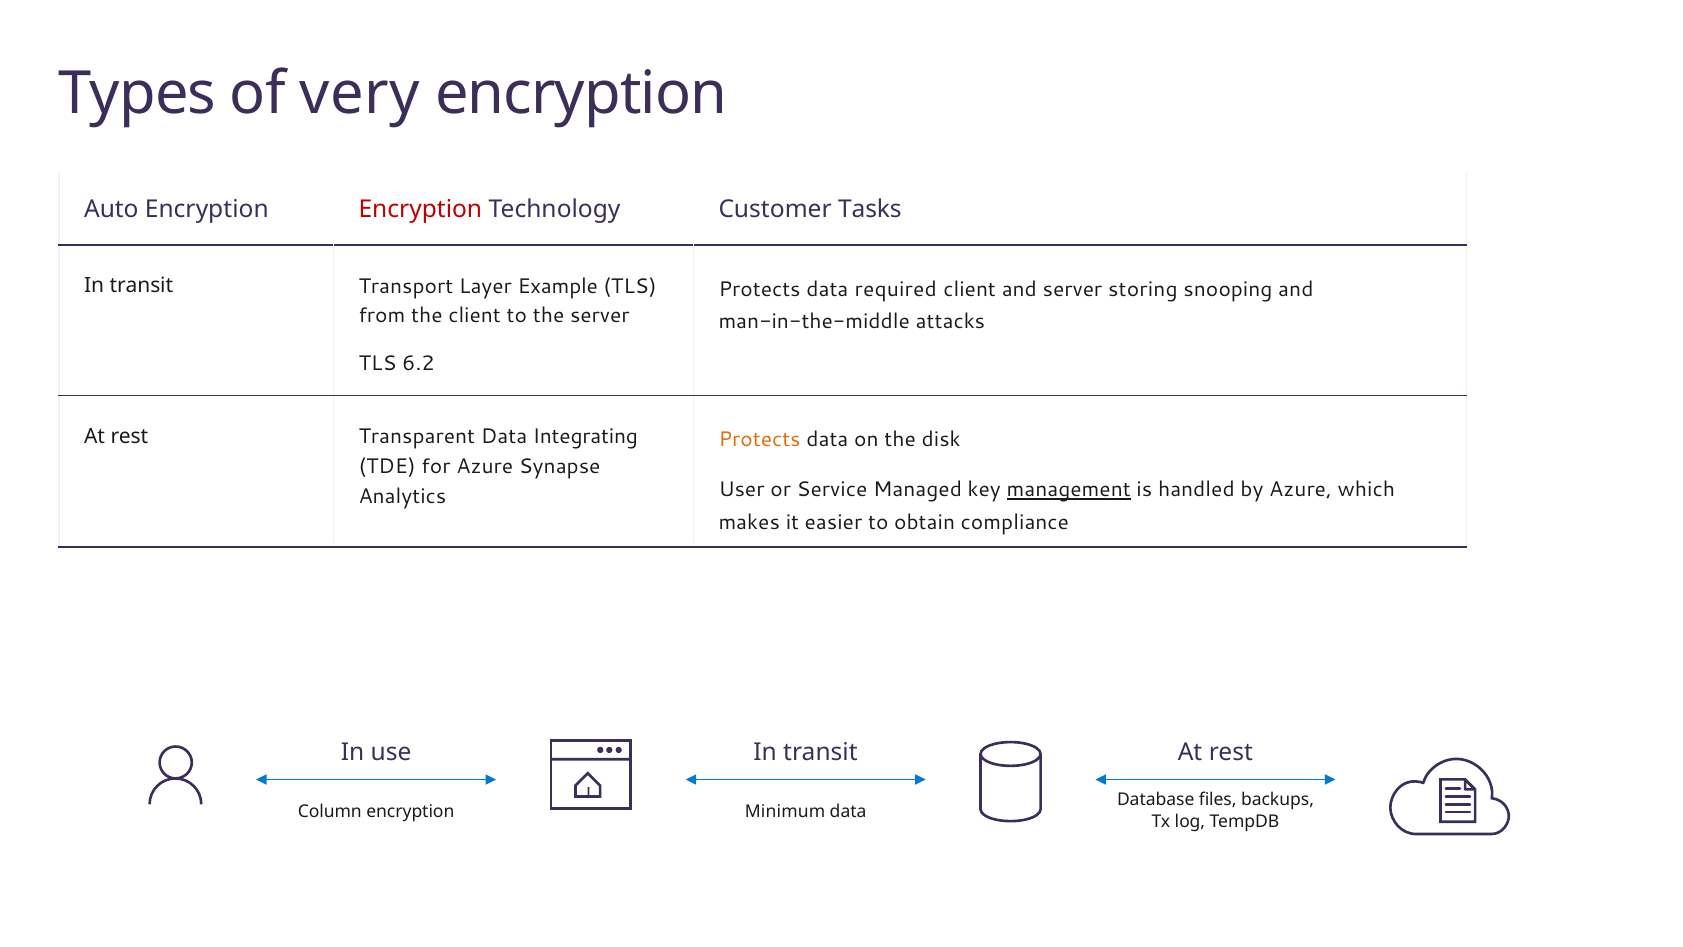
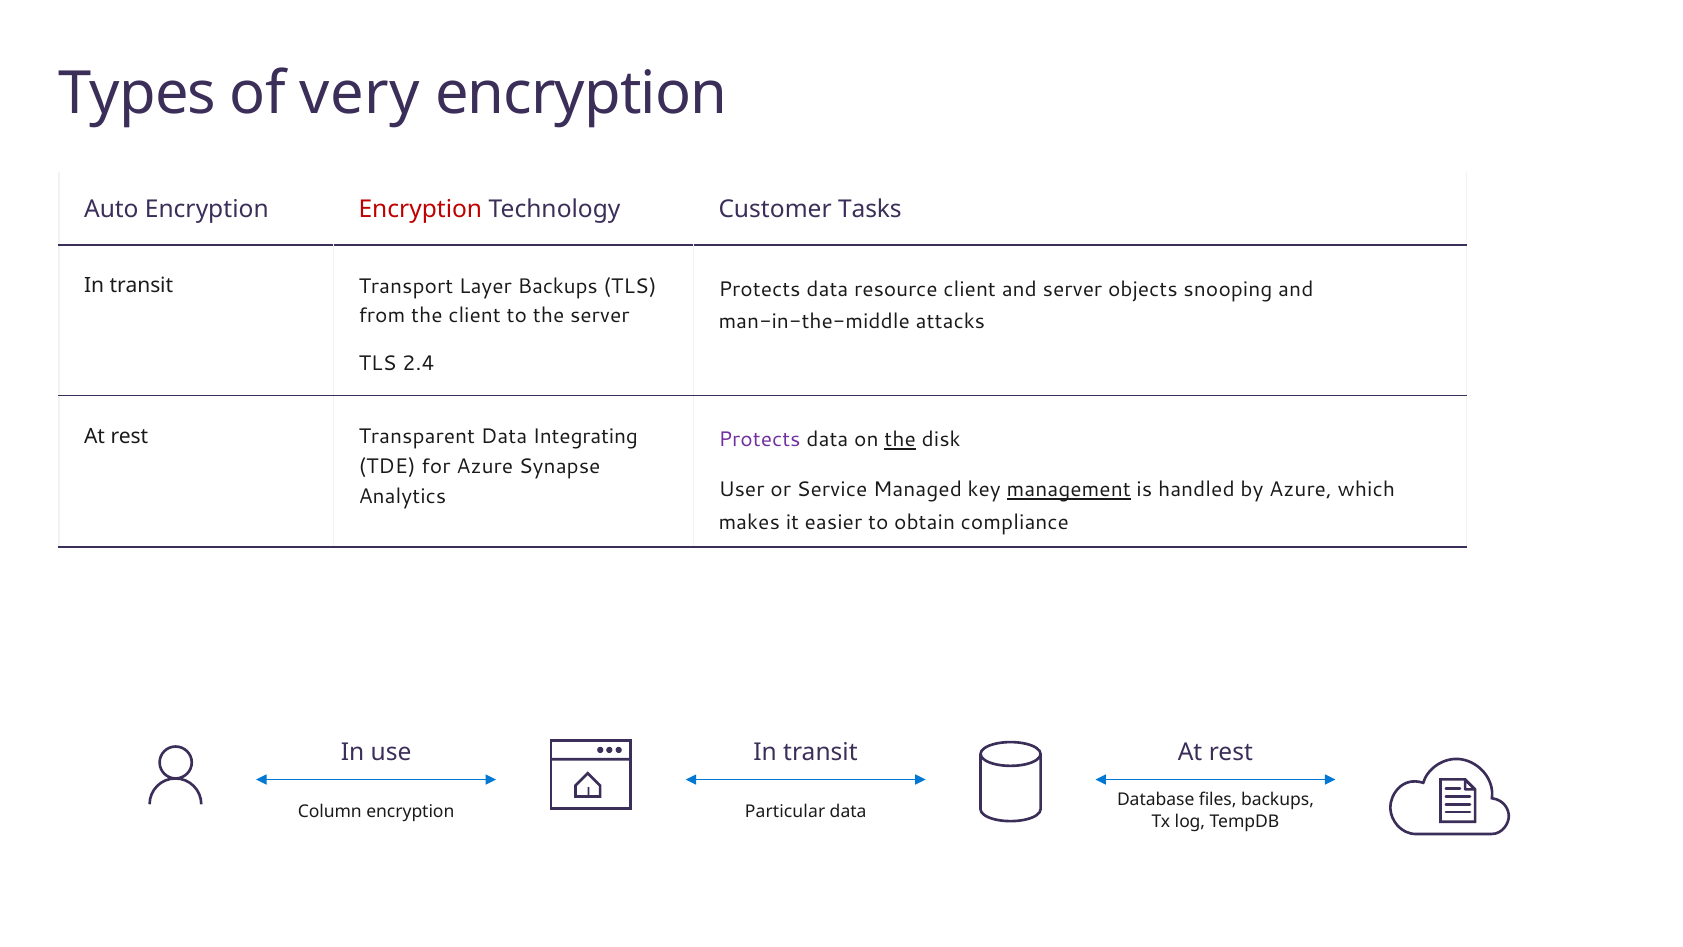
Layer Example: Example -> Backups (558, 286)
required: required -> resource (896, 289)
storing: storing -> objects (1143, 289)
6.2: 6.2 -> 2.4 (418, 363)
Protects colour: orange -> purple (760, 440)
the underline: none -> present (900, 440)
Minimum: Minimum -> Particular (785, 811)
